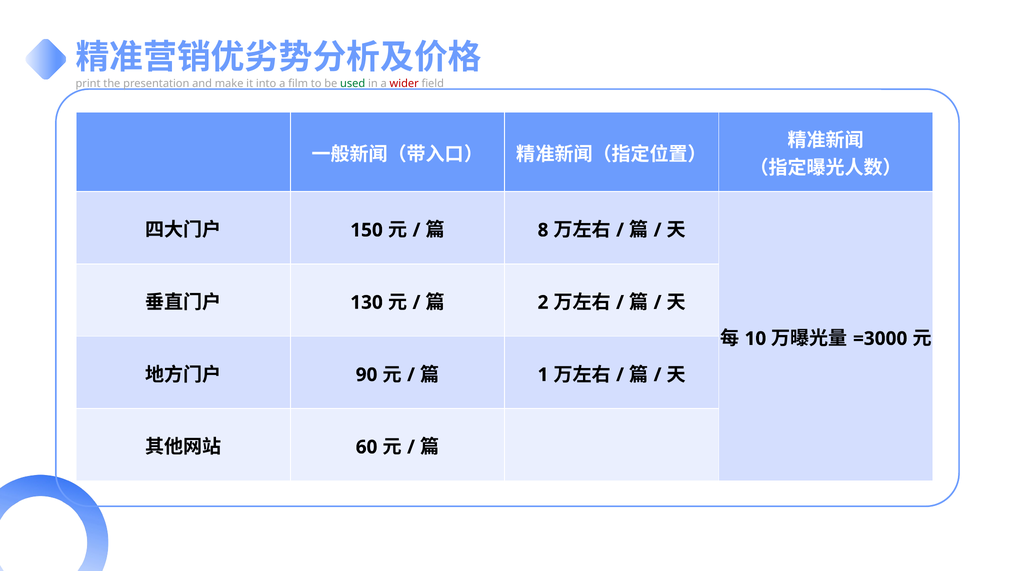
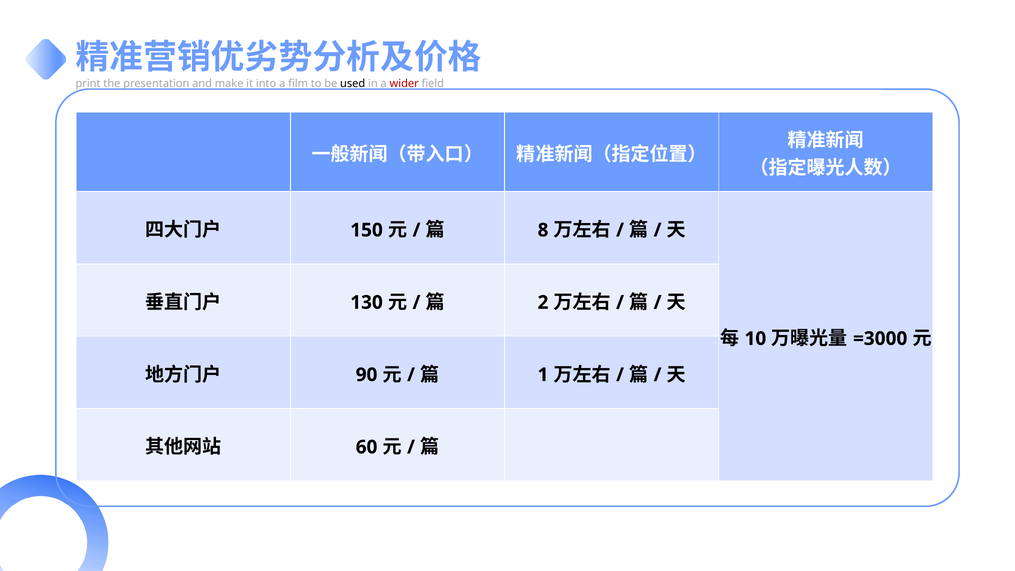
used colour: green -> black (353, 84)
